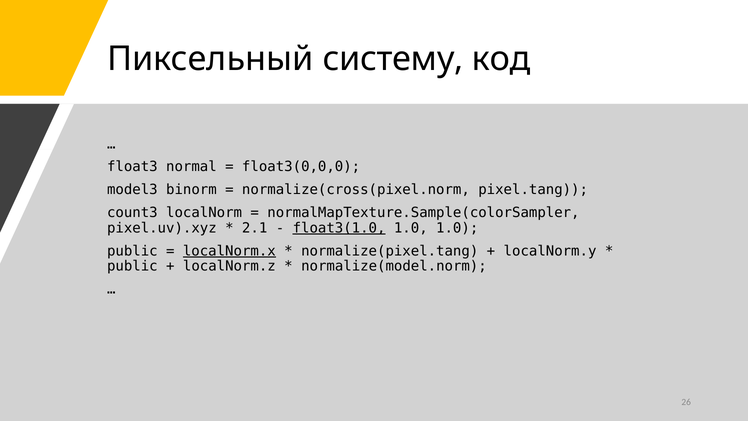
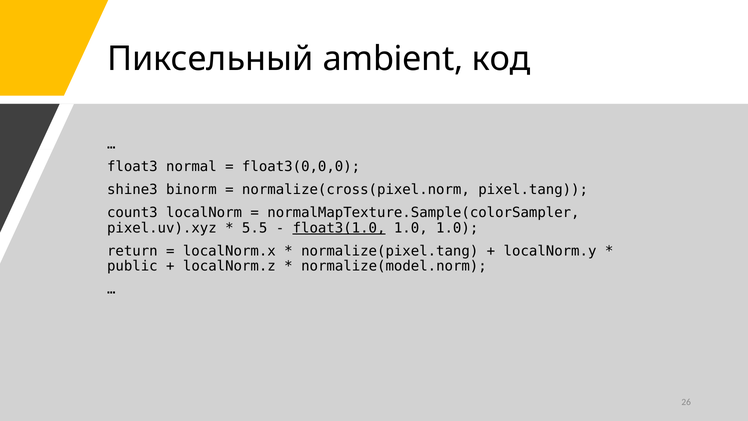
систему: систему -> ambient (393, 59)
model3: model3 -> shine3 (132, 190)
2.1: 2.1 -> 5.5 (255, 228)
public: public -> return (132, 251)
localNorm.x underline: present -> none (229, 251)
